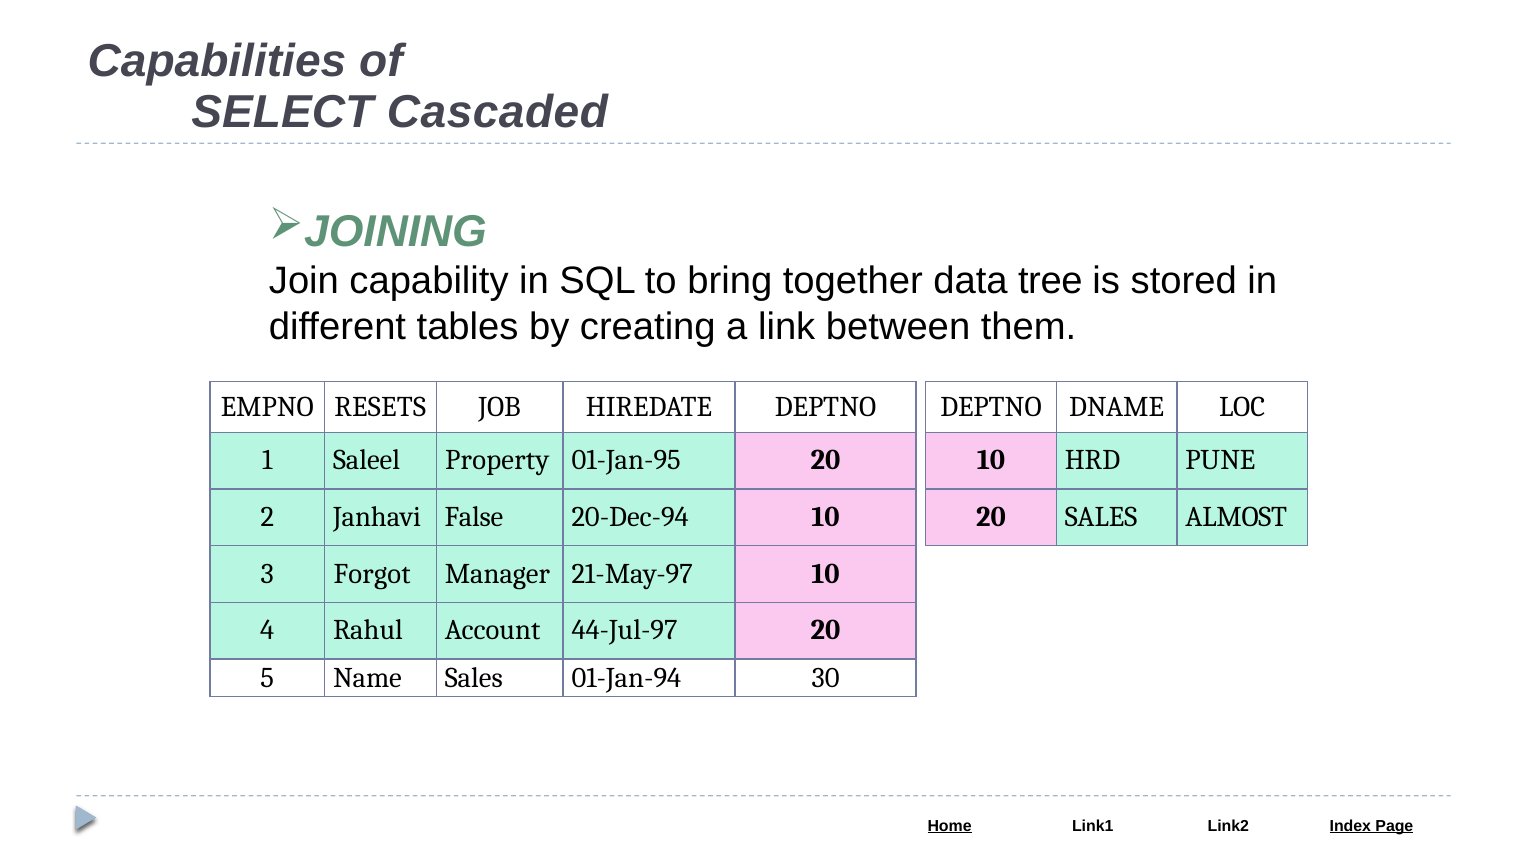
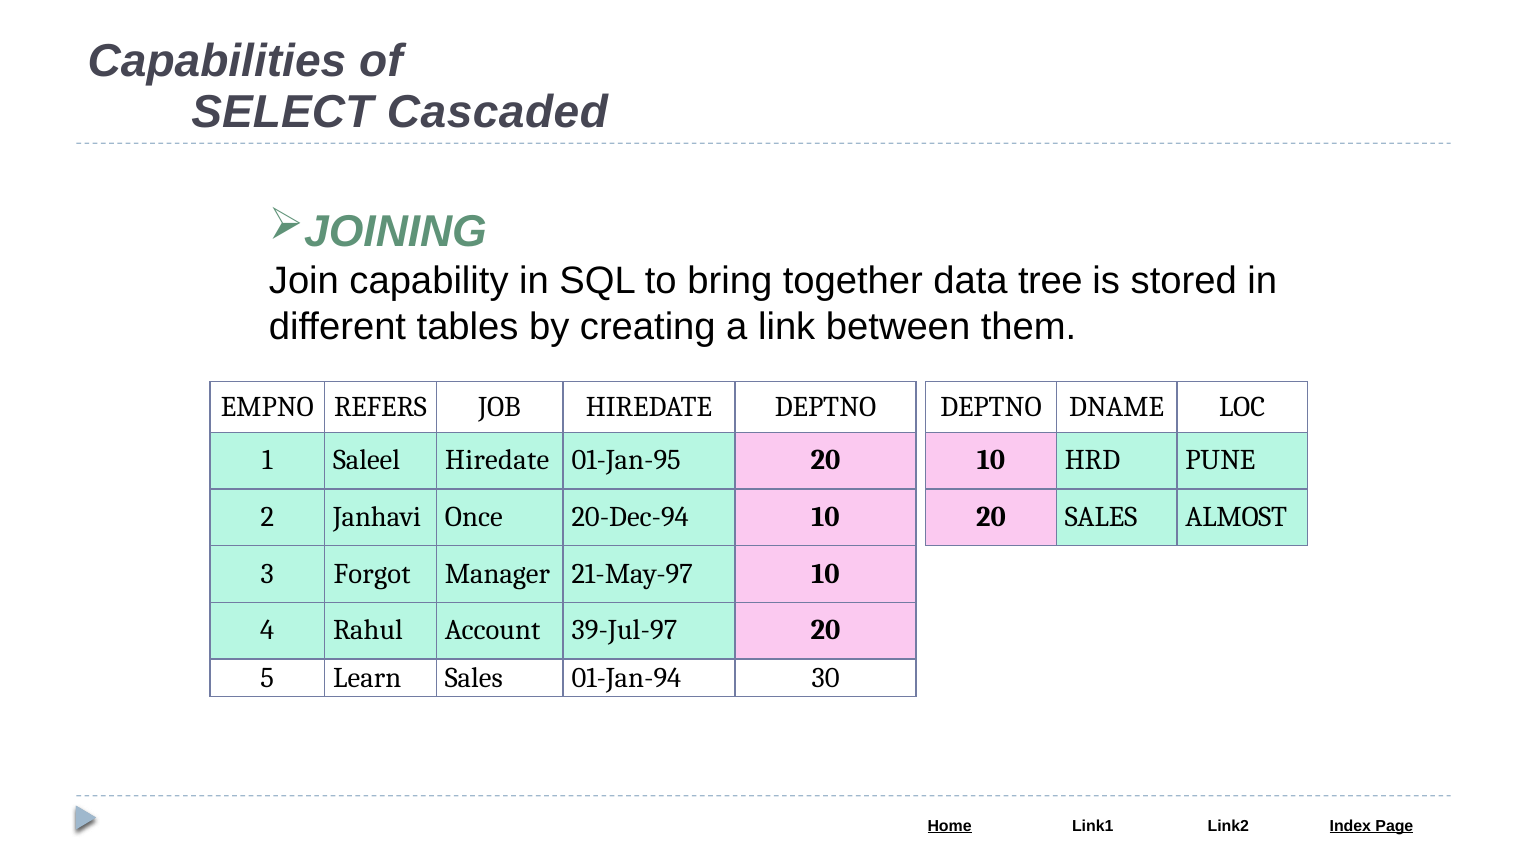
RESETS: RESETS -> REFERS (380, 407)
Saleel Property: Property -> Hiredate (497, 460)
False: False -> Once (474, 517)
44-Jul-97: 44-Jul-97 -> 39-Jul-97 (624, 630)
Name: Name -> Learn (367, 678)
